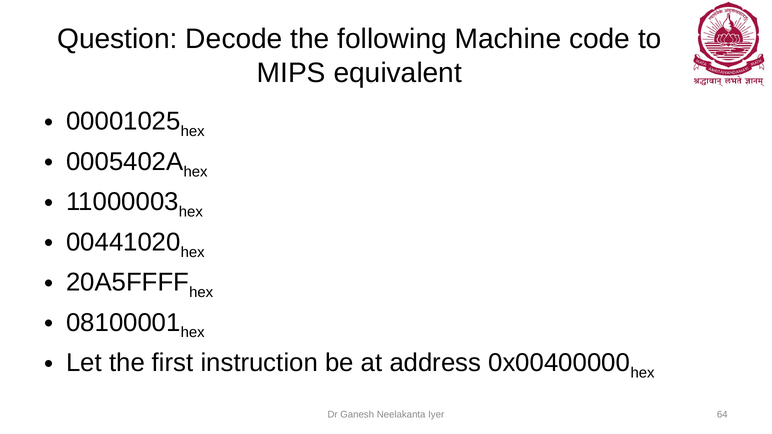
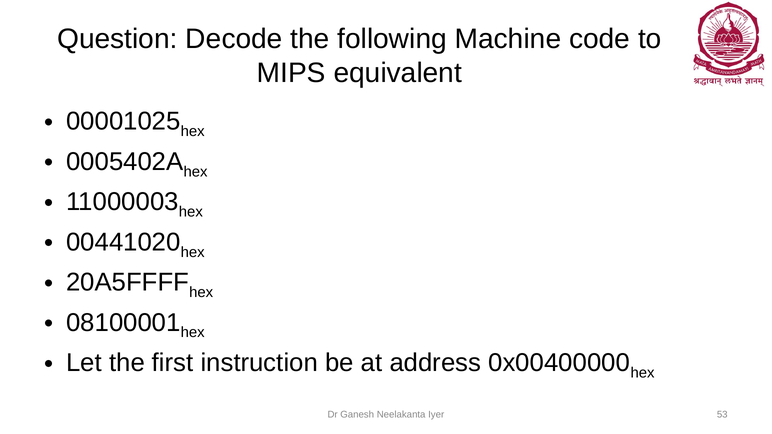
64: 64 -> 53 (722, 415)
